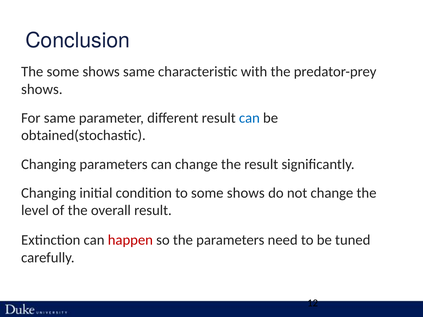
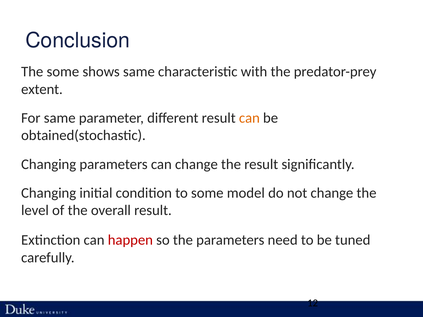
shows: shows -> extent (42, 89)
can colour: blue -> orange (249, 118)
to some shows: shows -> model (246, 193)
